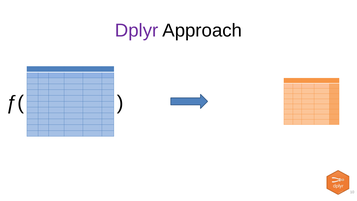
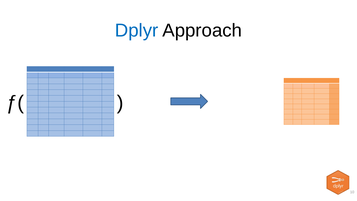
Dplyr colour: purple -> blue (137, 30)
